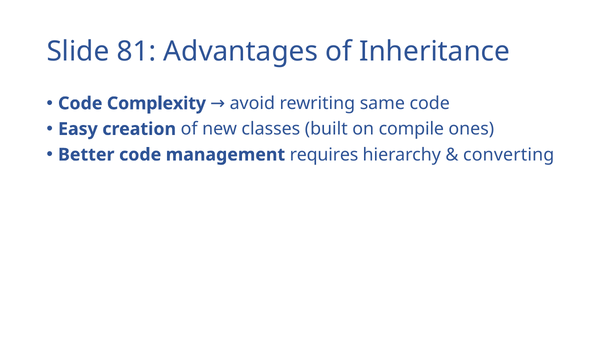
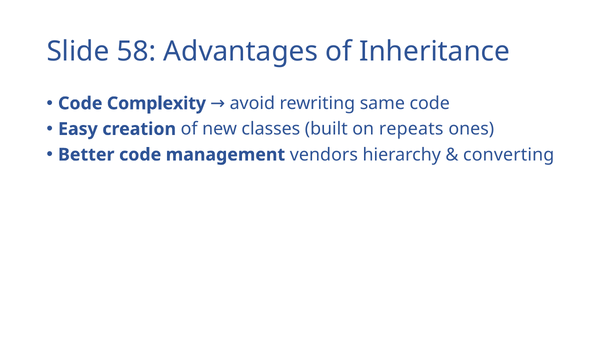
81: 81 -> 58 (136, 51)
compile: compile -> repeats (411, 129)
requires: requires -> vendors (324, 155)
